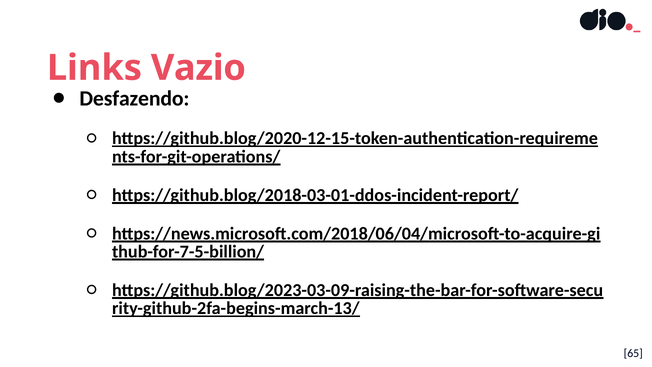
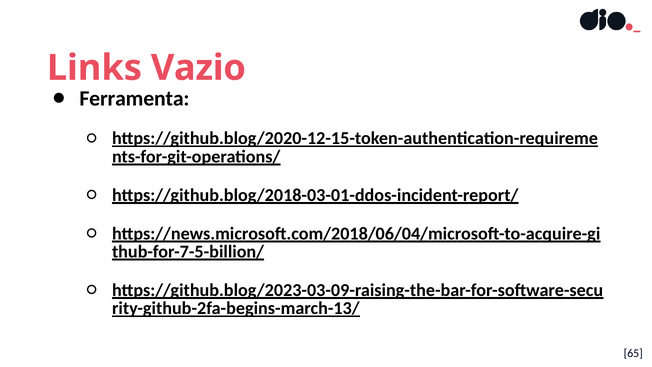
Desfazendo: Desfazendo -> Ferramenta (134, 98)
